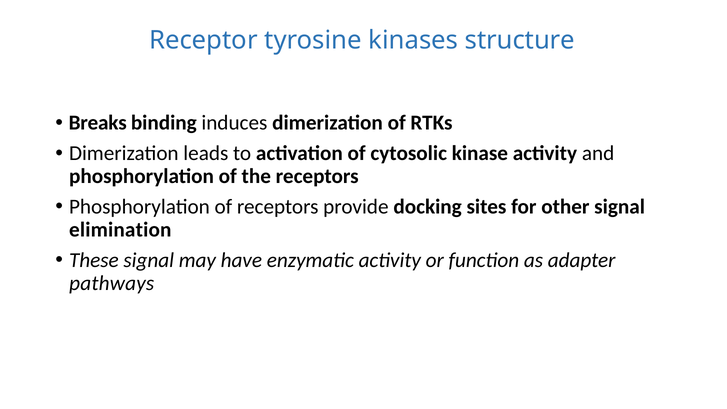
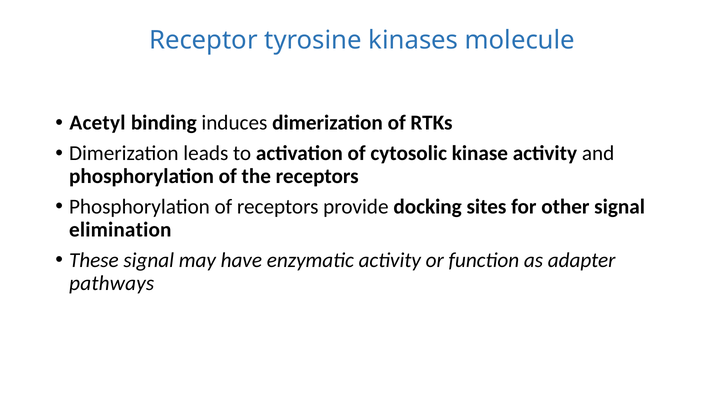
structure: structure -> molecule (520, 40)
Breaks: Breaks -> Acetyl (97, 123)
